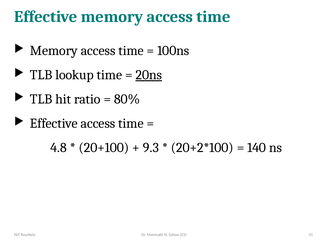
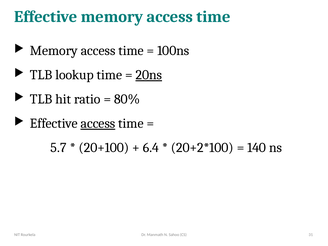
access underline: none -> present (98, 123)
4.8: 4.8 -> 5.7 (58, 148)
9.3: 9.3 -> 6.4 (151, 148)
